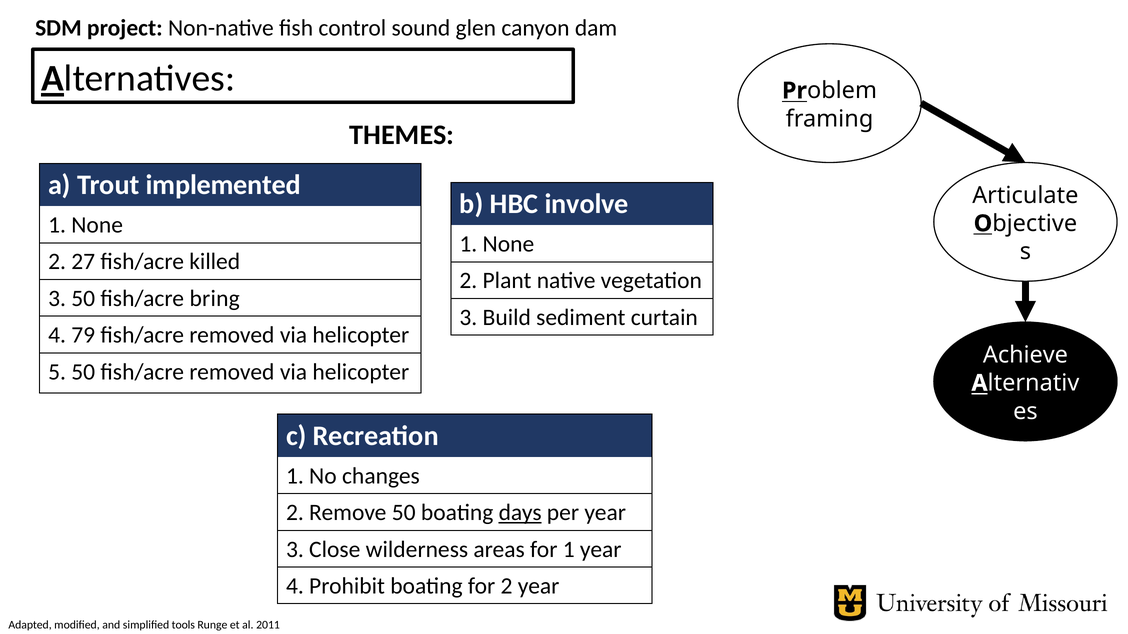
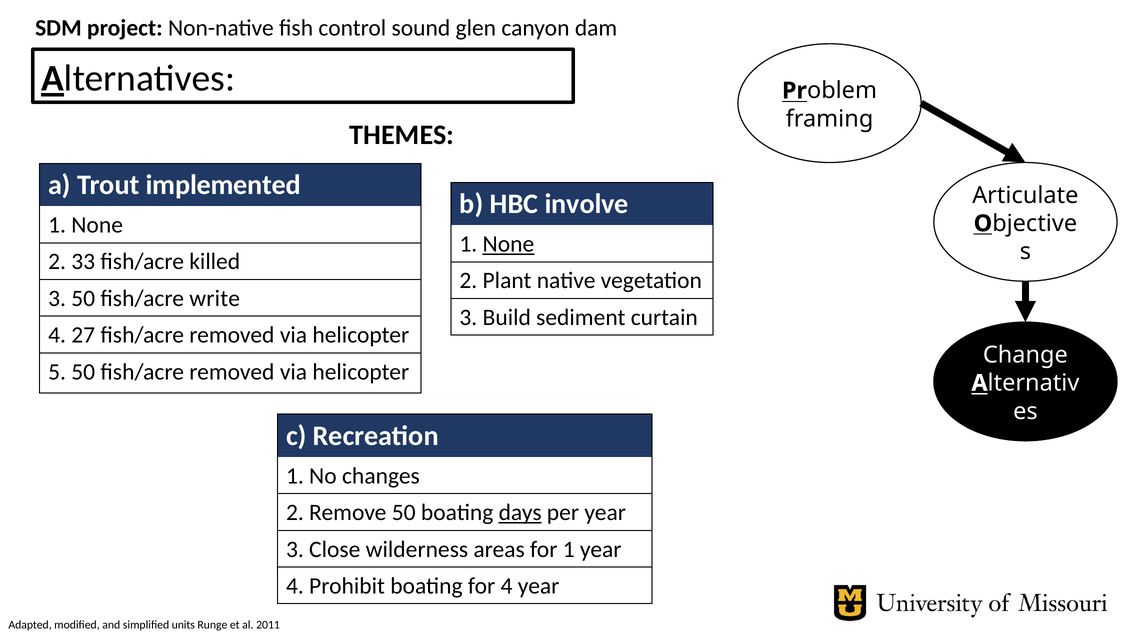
None underline: none -> present (508, 244)
27: 27 -> 33 (83, 262)
bring: bring -> write (215, 299)
79: 79 -> 27 (83, 335)
Achieve: Achieve -> Change (1025, 355)
for 2: 2 -> 4 (507, 586)
tools: tools -> units (183, 625)
